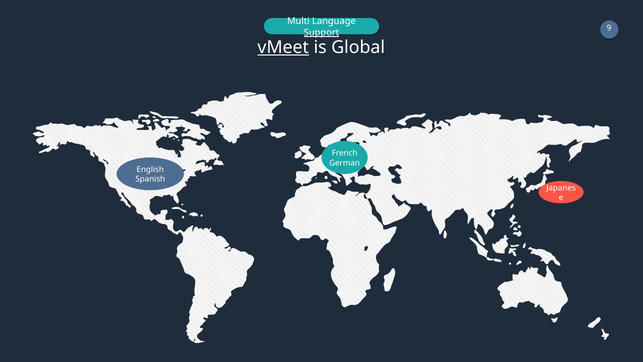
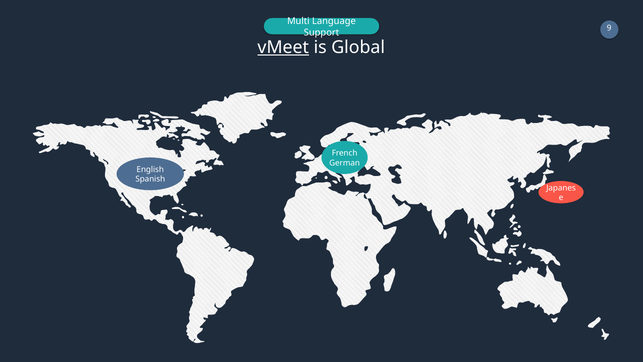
Support underline: present -> none (321, 32)
